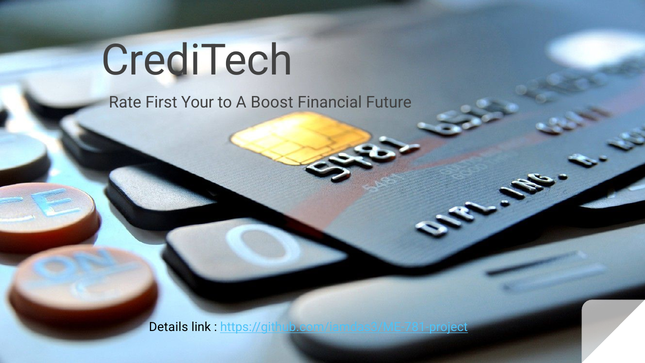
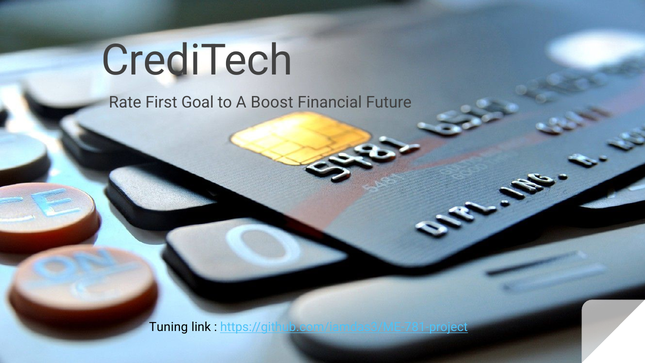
Your: Your -> Goal (198, 102)
Details: Details -> Tuning (169, 327)
